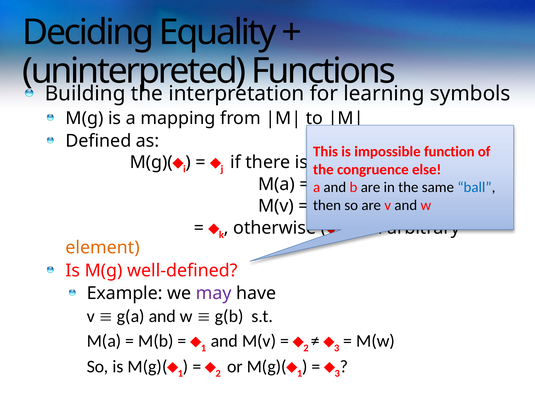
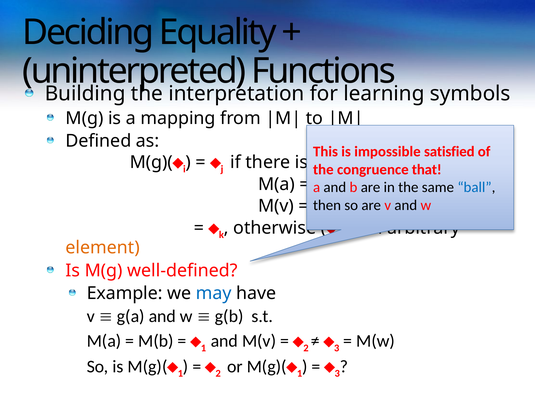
function: function -> satisfied (449, 152)
else: else -> that (427, 170)
may colour: purple -> blue (214, 294)
